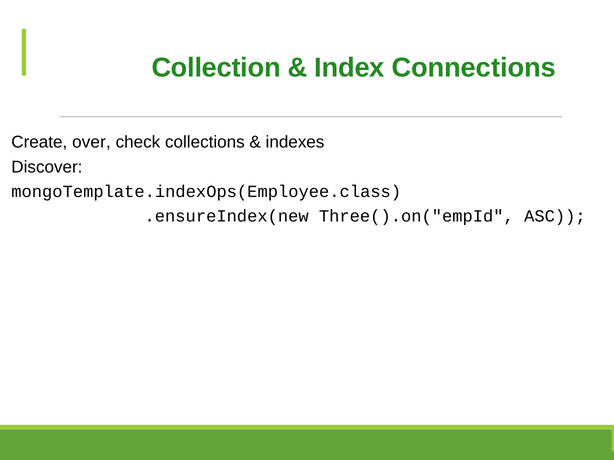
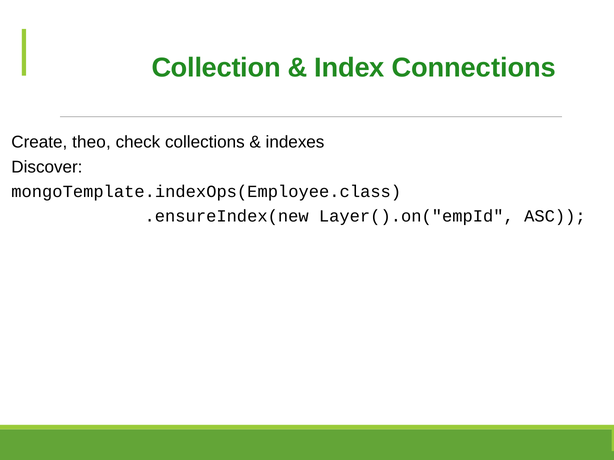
over: over -> theo (91, 143)
Three().on("empId: Three().on("empId -> Layer().on("empId (416, 216)
